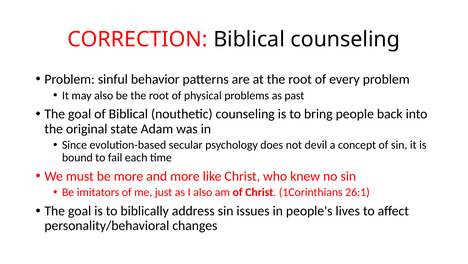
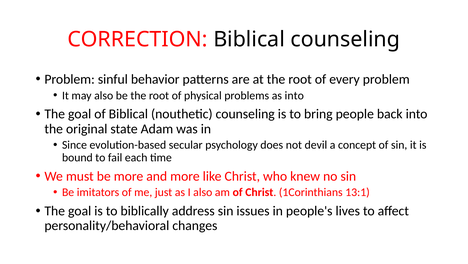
as past: past -> into (294, 95)
26:1: 26:1 -> 13:1 (357, 192)
